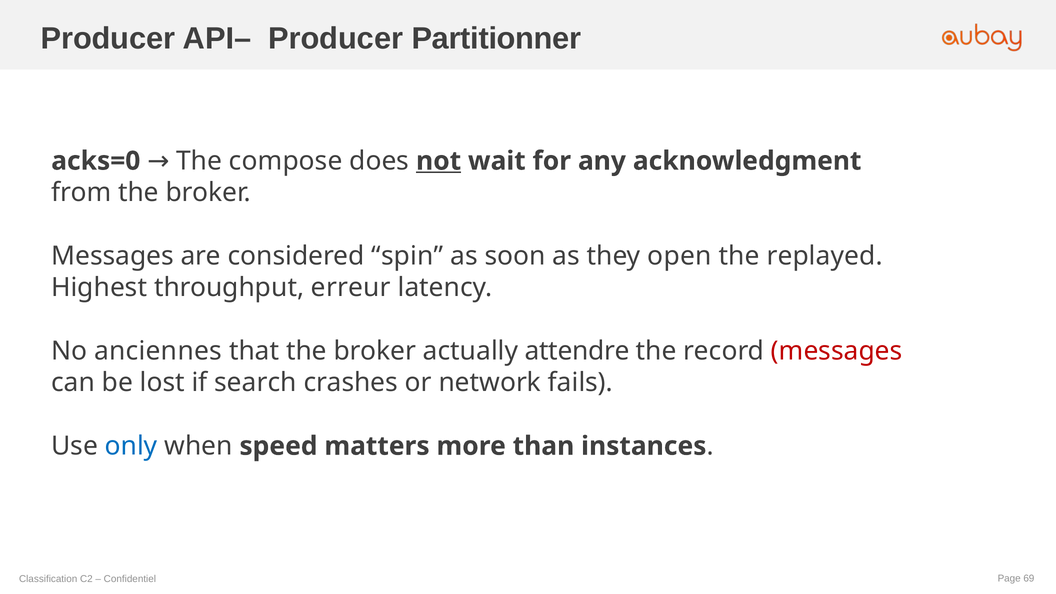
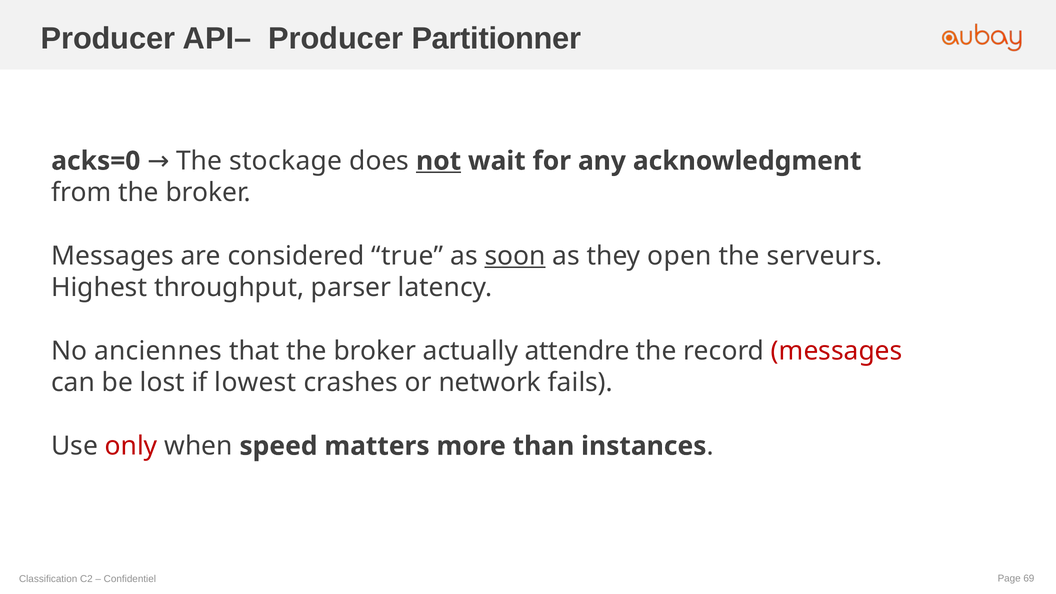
compose: compose -> stockage (286, 161)
spin: spin -> true (407, 256)
soon underline: none -> present (515, 256)
replayed: replayed -> serveurs (825, 256)
erreur: erreur -> parser (351, 288)
search: search -> lowest (255, 383)
only colour: blue -> red (131, 446)
